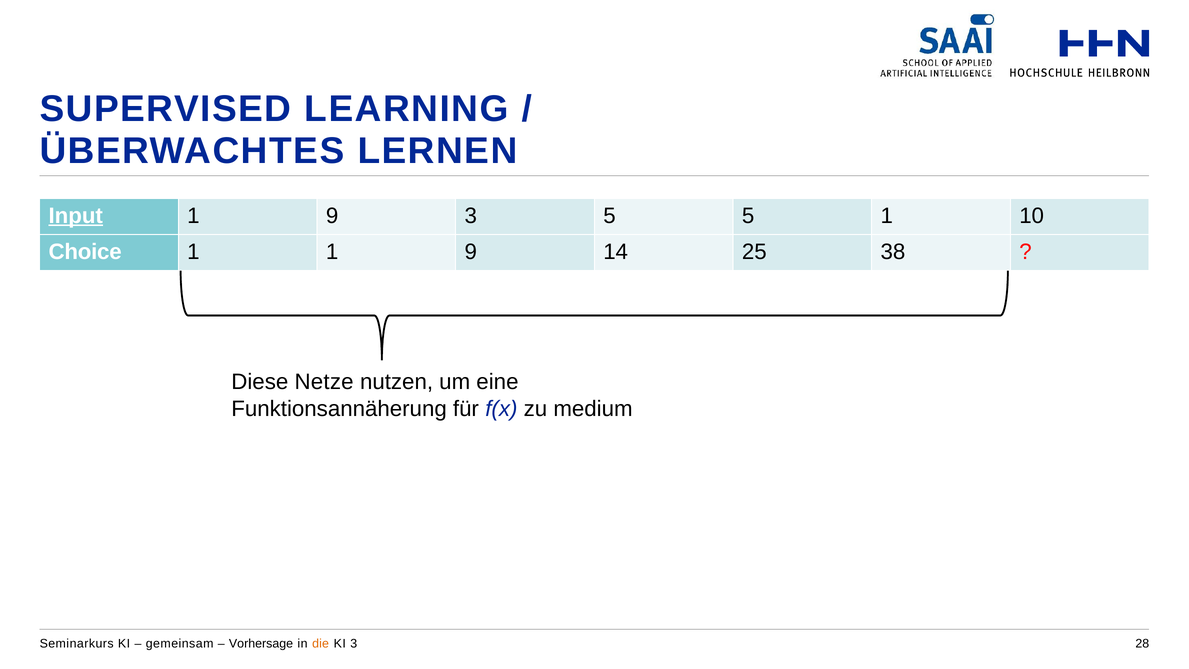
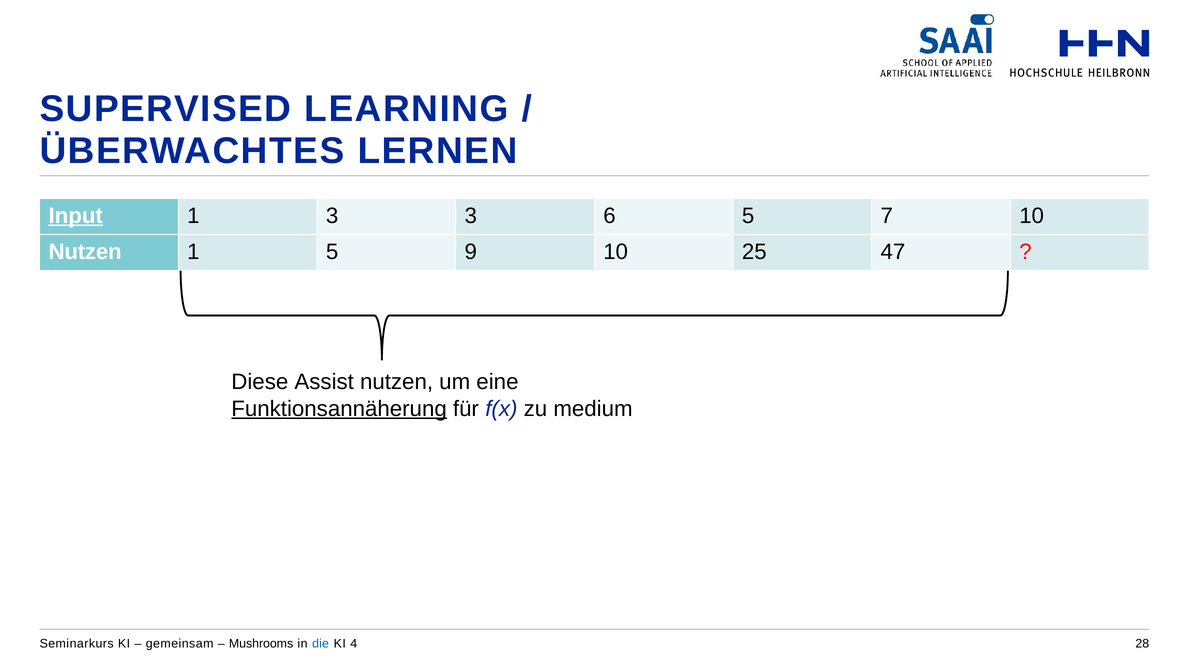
9: 9 -> 3 (332, 216)
3 5: 5 -> 6 (609, 216)
5 1: 1 -> 7 (887, 216)
Choice: Choice -> Nutzen (85, 252)
1 1: 1 -> 5 (332, 252)
9 14: 14 -> 10 (616, 252)
38: 38 -> 47 (893, 252)
Netze: Netze -> Assist (324, 382)
Funktionsannäherung underline: none -> present (339, 409)
Vorhersage: Vorhersage -> Mushrooms (261, 644)
die colour: orange -> blue (321, 644)
KI 3: 3 -> 4 (354, 644)
